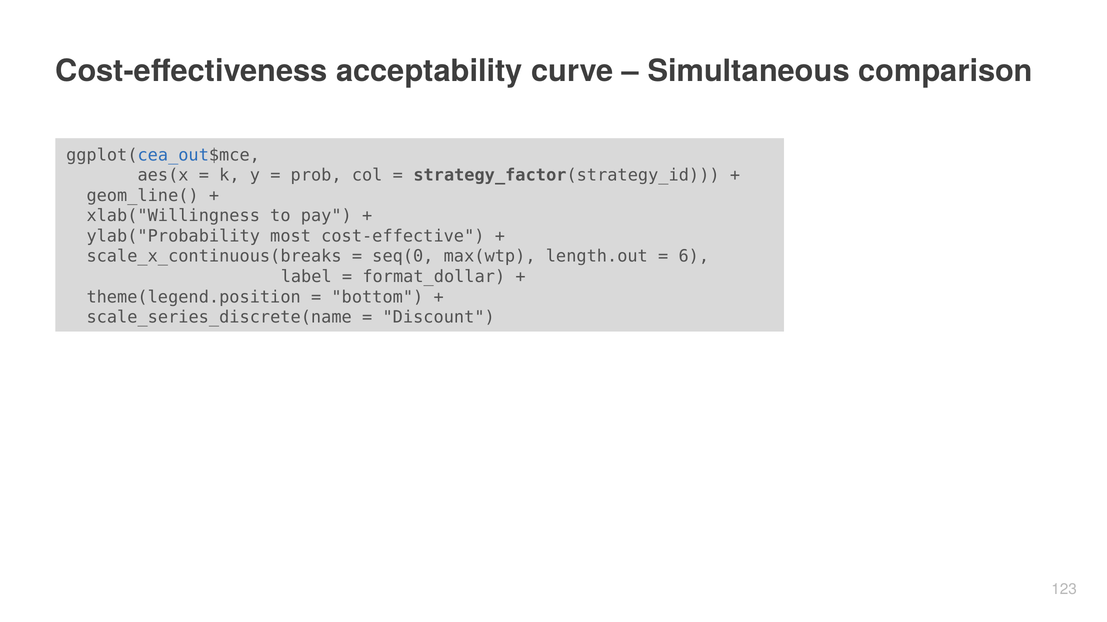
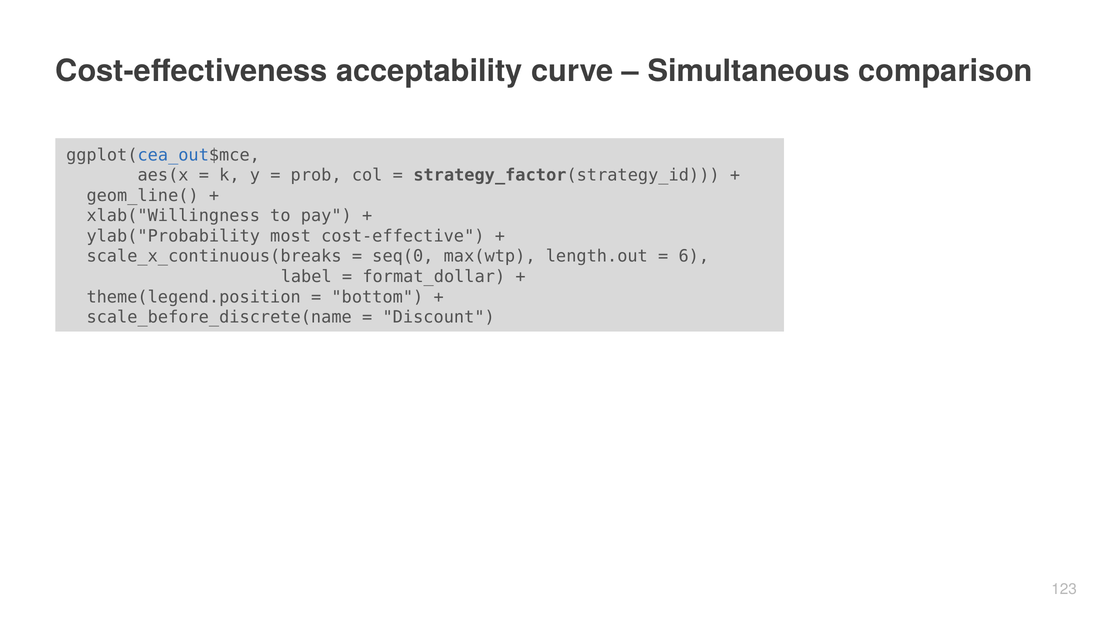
scale_series_discrete(name: scale_series_discrete(name -> scale_before_discrete(name (219, 318)
